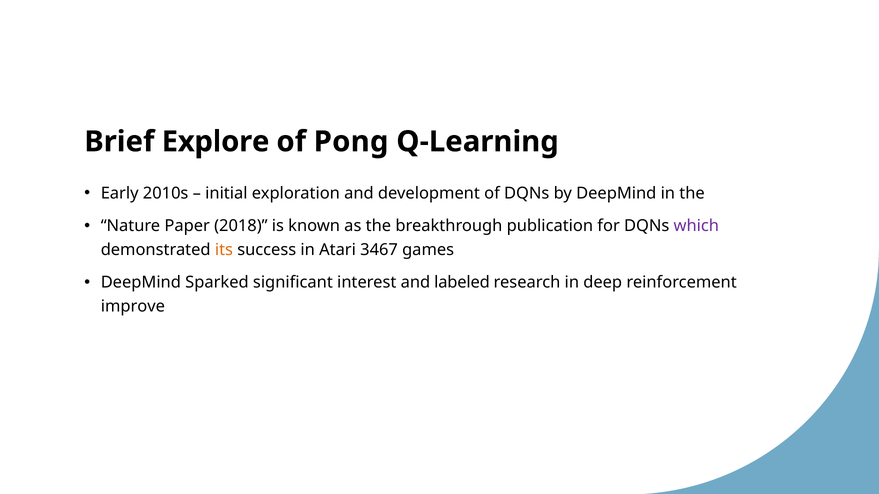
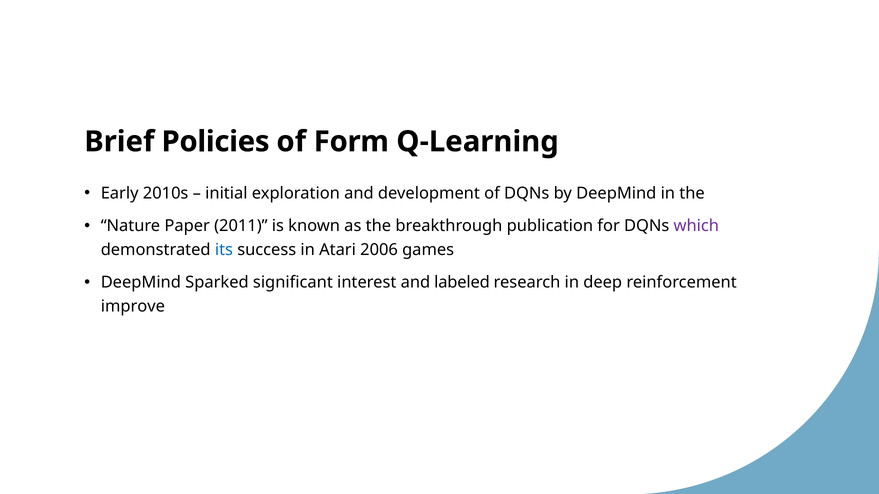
Explore: Explore -> Policies (216, 142)
Pong: Pong -> Form (351, 142)
2018: 2018 -> 2011 (241, 226)
its colour: orange -> blue (224, 250)
3467: 3467 -> 2006 (379, 250)
